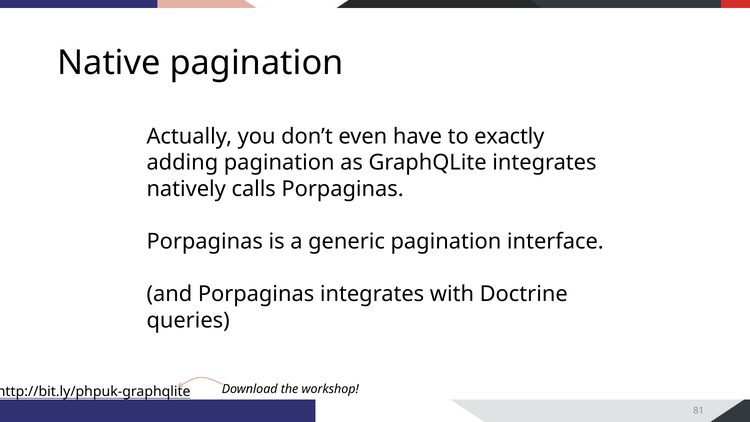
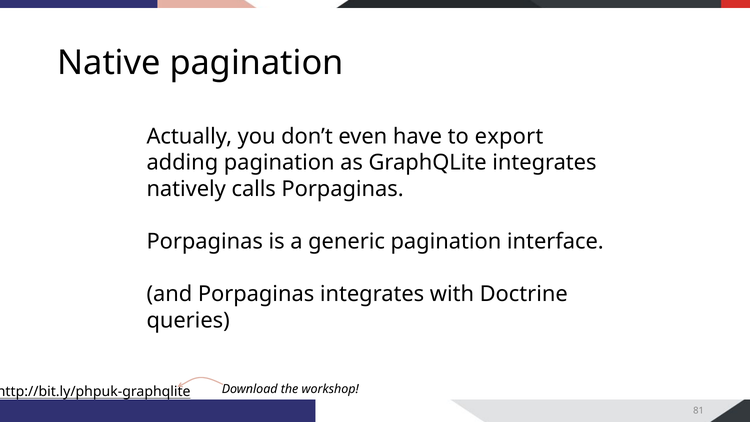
exactly: exactly -> export (509, 136)
